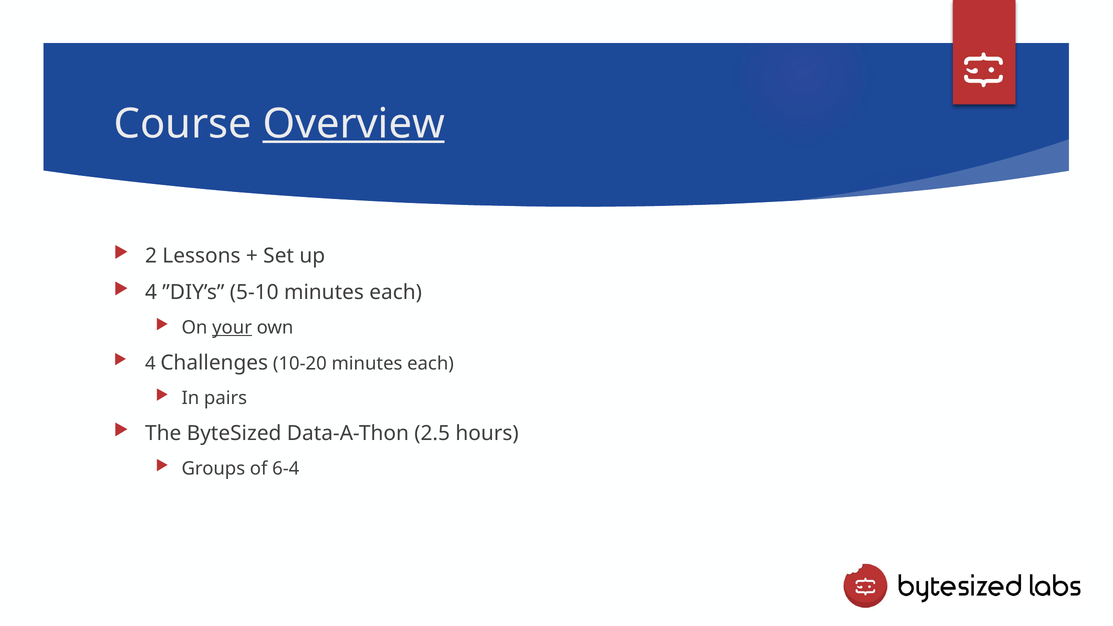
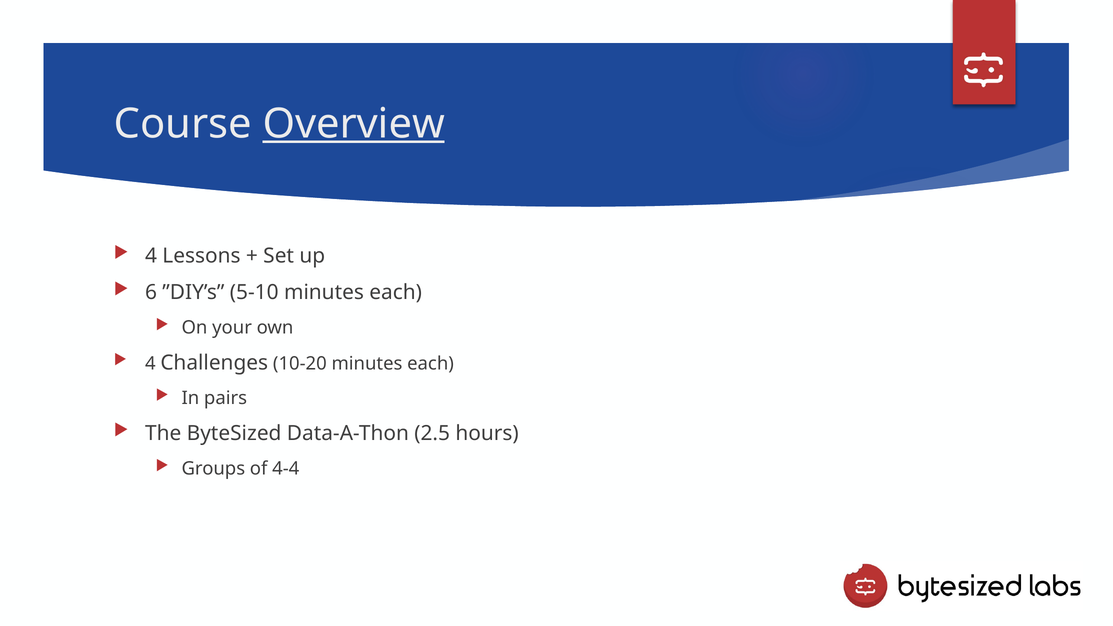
2: 2 -> 4 (151, 256)
4: 4 -> 6 (151, 292)
your underline: present -> none (232, 328)
6-4: 6-4 -> 4-4 (286, 468)
